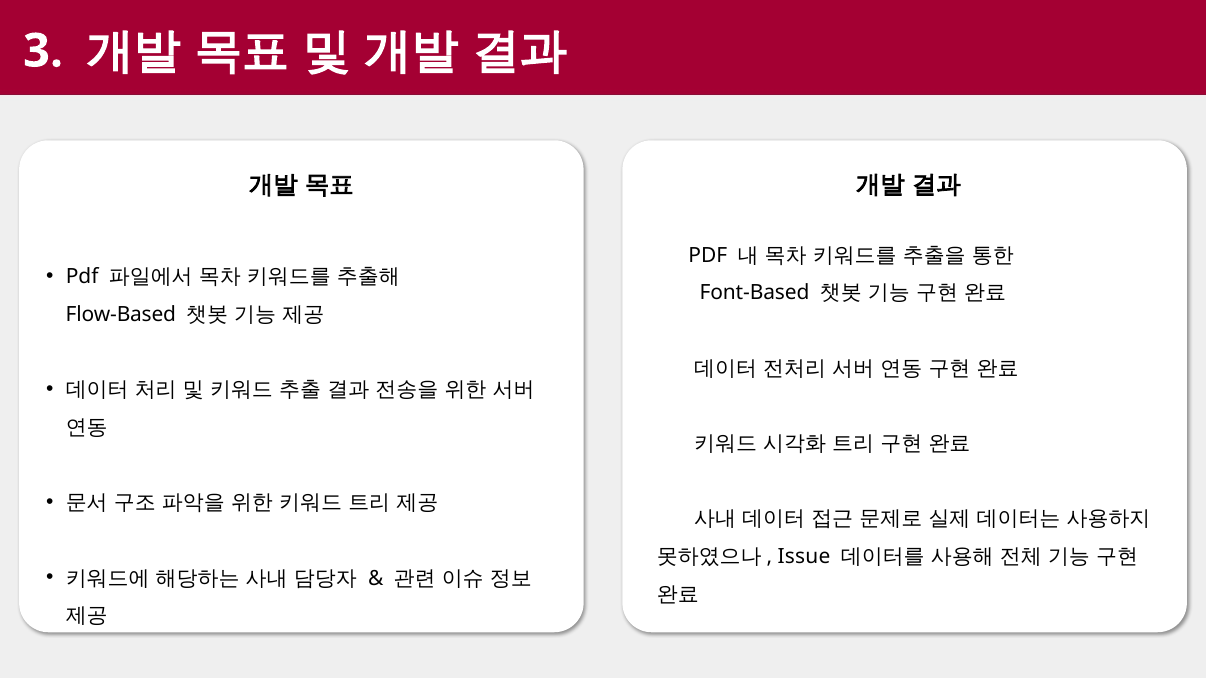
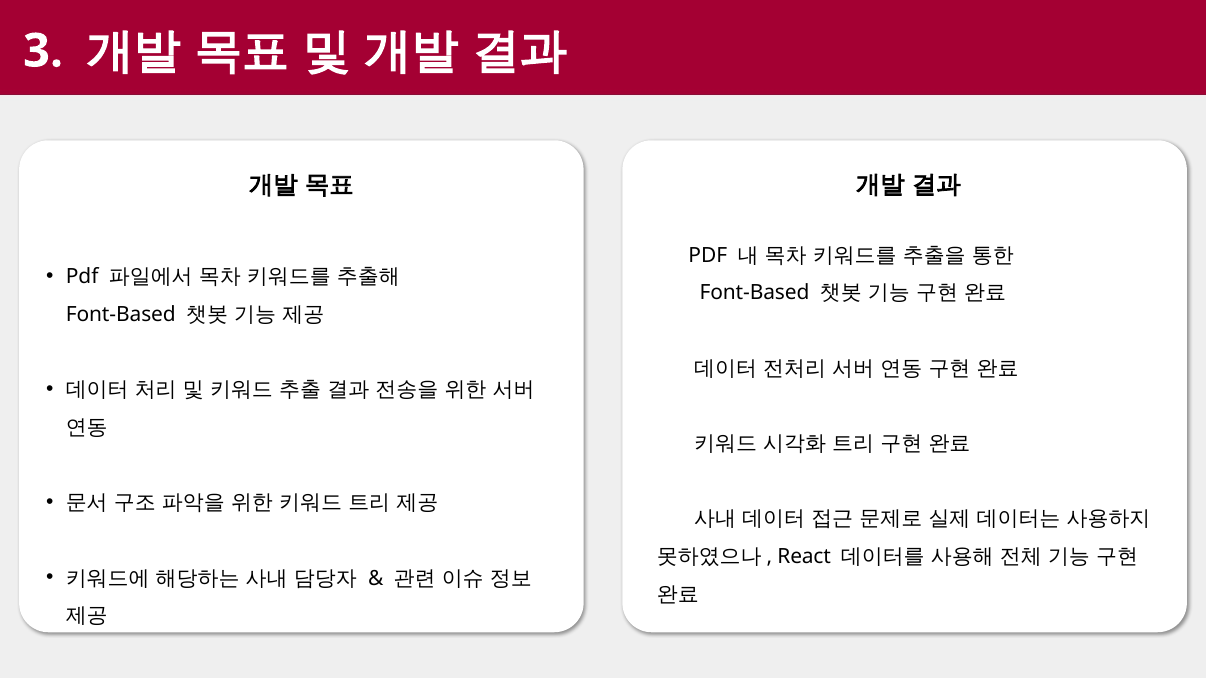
Flow-Based: Flow-Based -> Font-Based (121, 315)
Issue: Issue -> React (804, 557)
